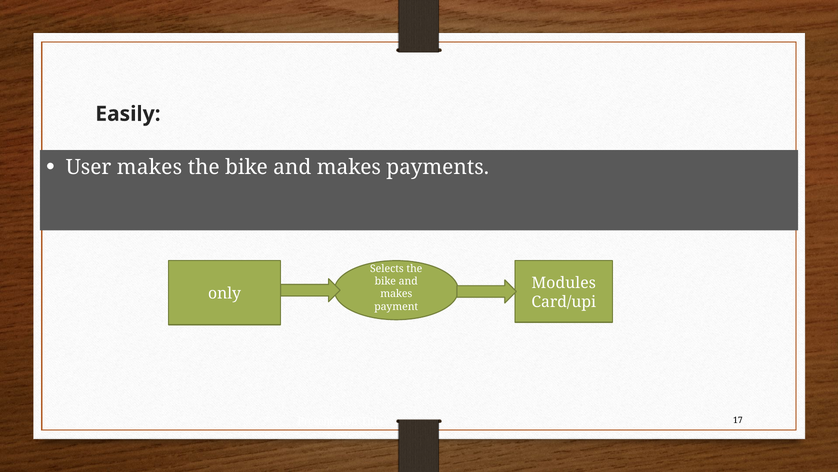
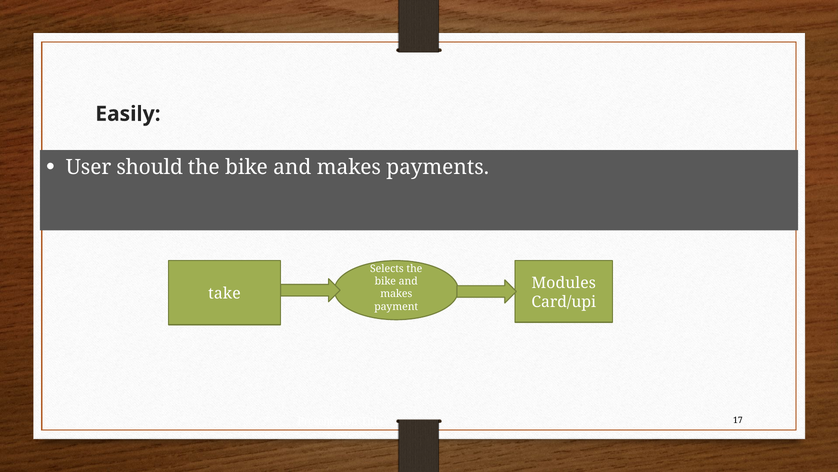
User makes: makes -> should (150, 167)
only: only -> take (224, 293)
